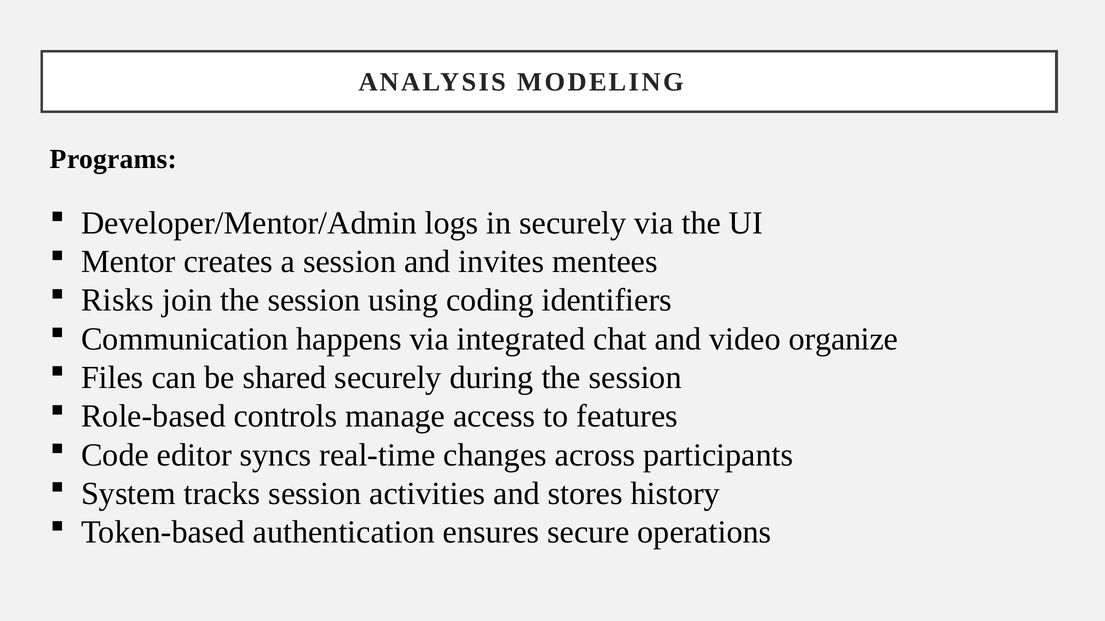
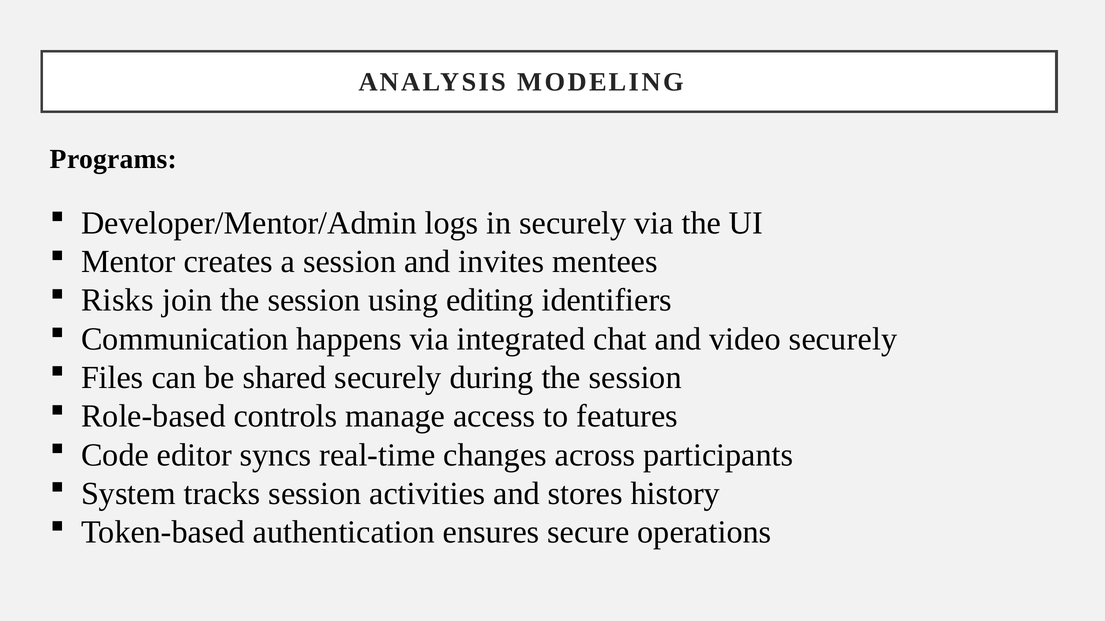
coding: coding -> editing (490, 301)
video organize: organize -> securely (843, 339)
